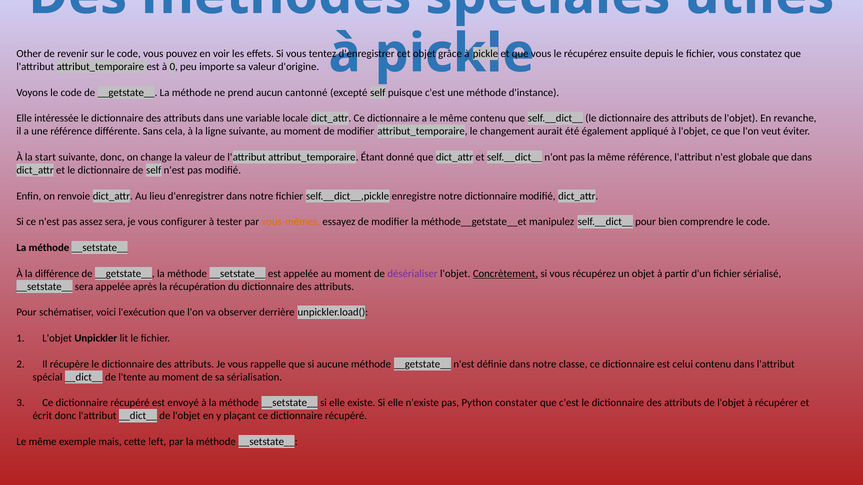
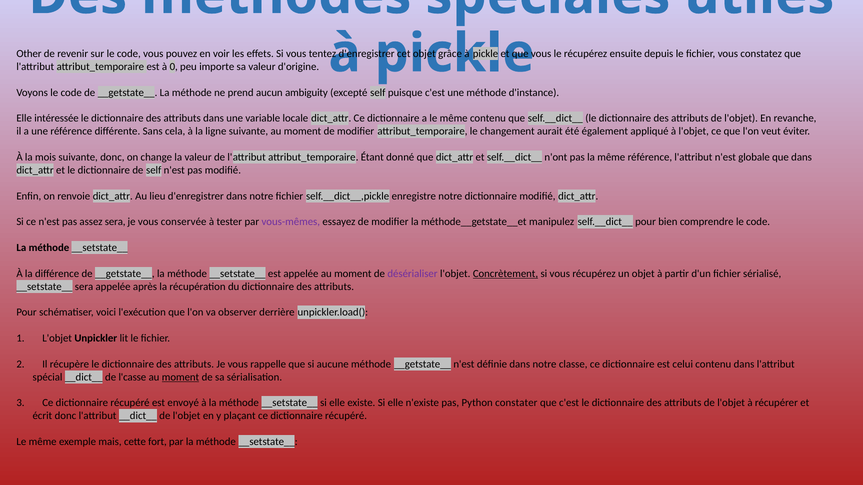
cantonné: cantonné -> ambiguity (307, 93)
start: start -> mois (46, 157)
configurer: configurer -> conservée (184, 222)
vous-mêmes colour: orange -> purple (291, 222)
l'tente: l'tente -> l'casse (132, 377)
moment underline: none -> present (181, 377)
left: left -> fort (157, 442)
